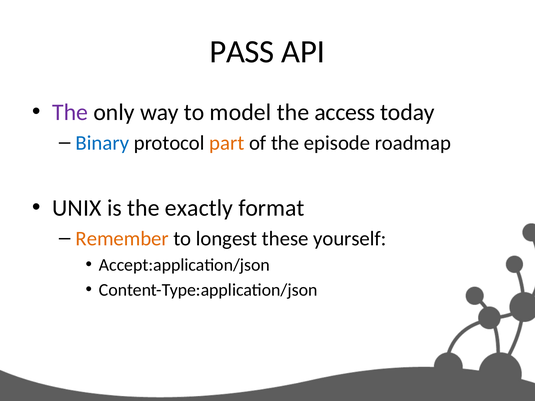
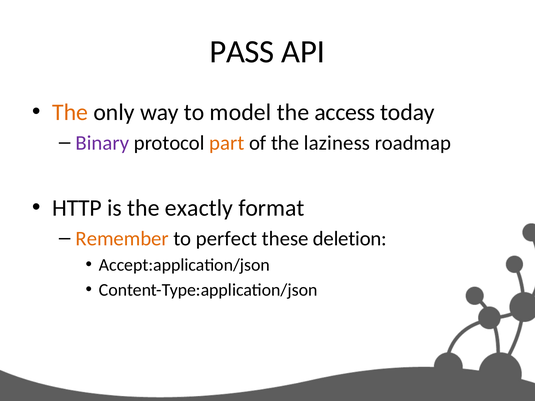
The colour: purple -> orange (70, 112)
Binary colour: blue -> purple (102, 143)
episode: episode -> laziness (337, 143)
UNIX: UNIX -> HTTP (77, 208)
longest: longest -> perfect (227, 239)
yourself: yourself -> deletion (350, 239)
